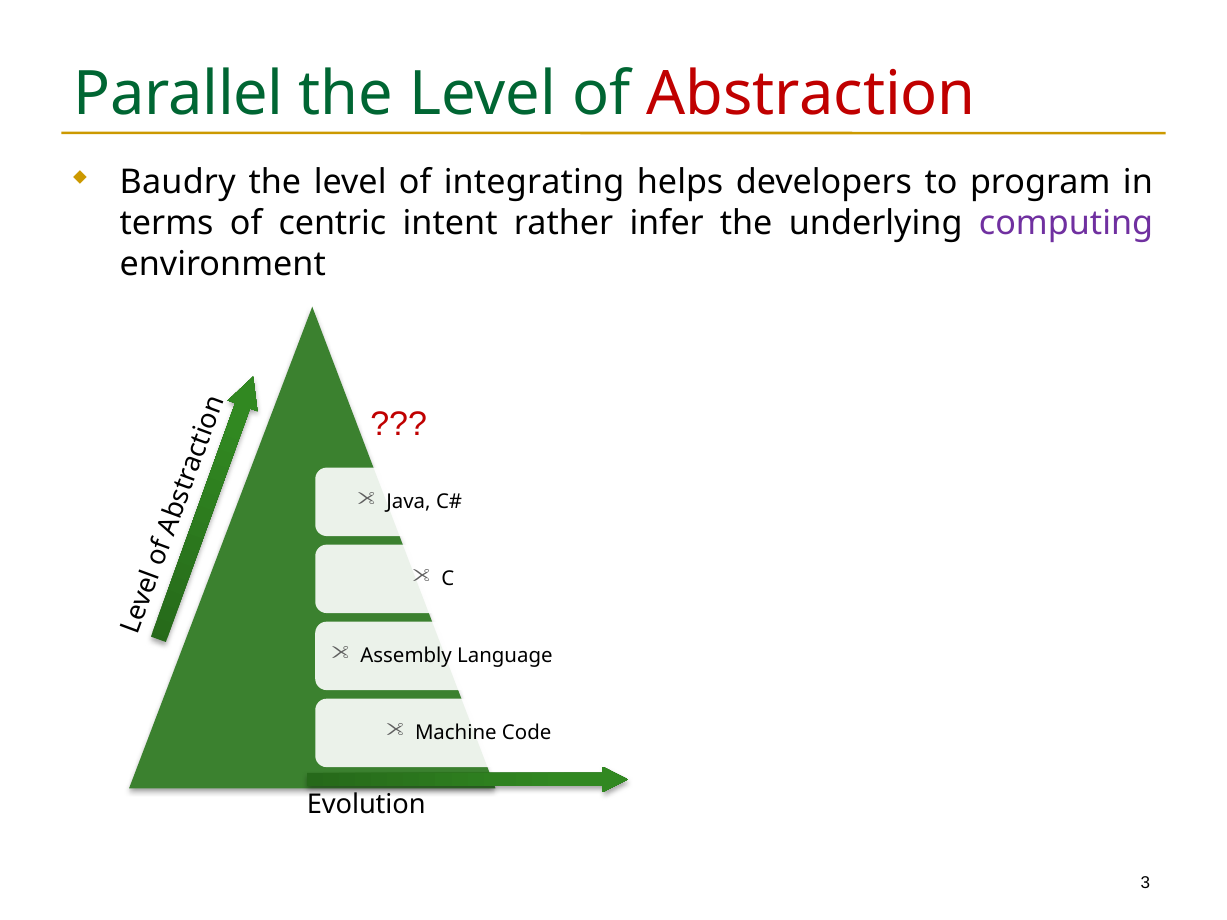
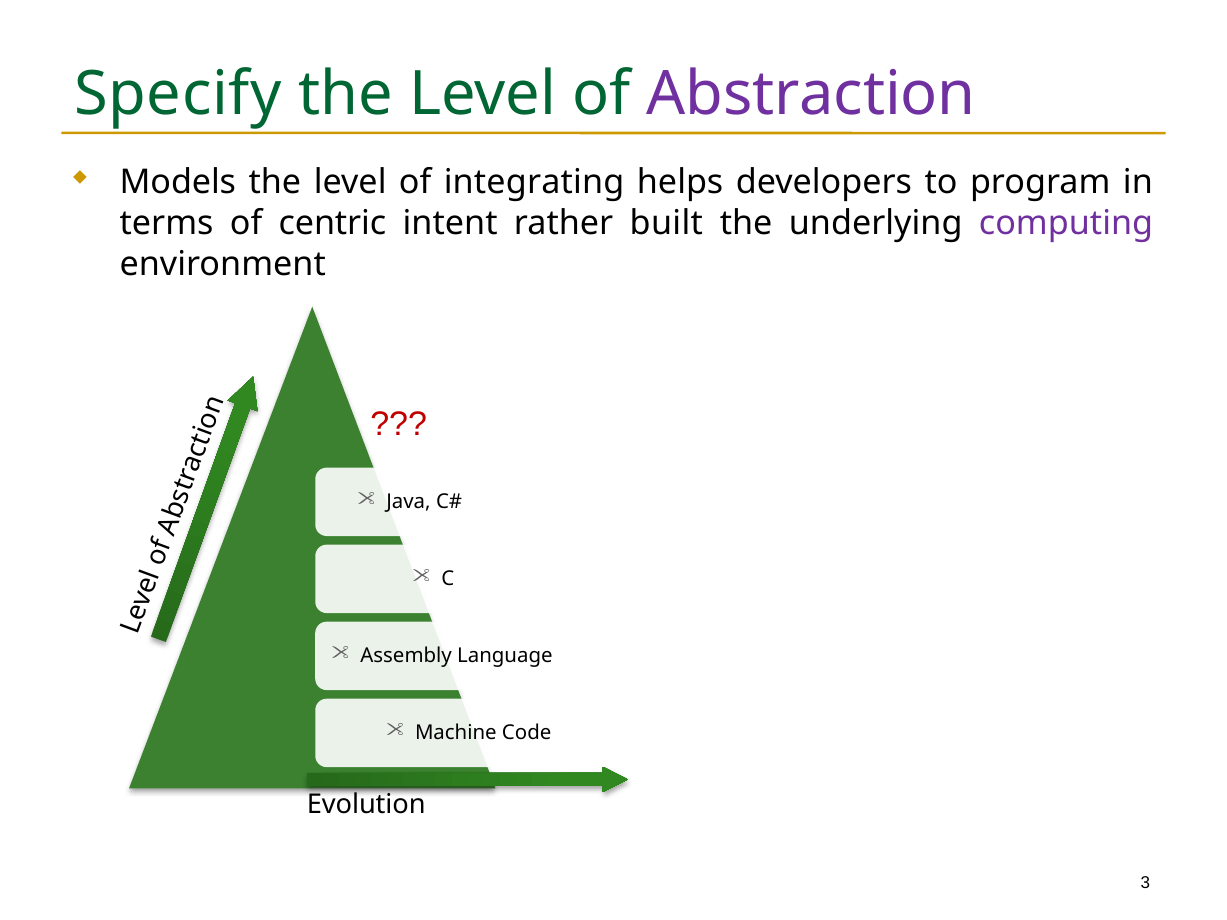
Parallel: Parallel -> Specify (178, 94)
Abstraction colour: red -> purple (811, 94)
Baudry: Baudry -> Models (178, 182)
infer: infer -> built (666, 223)
